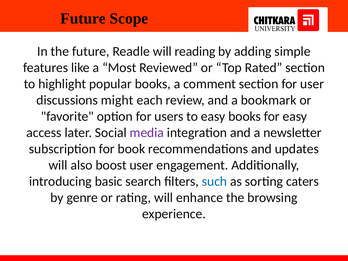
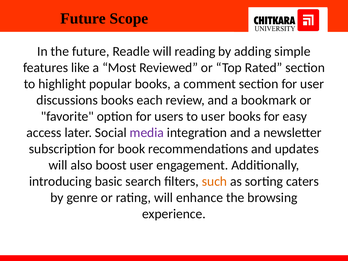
discussions might: might -> books (117, 100)
to easy: easy -> user (213, 116)
such colour: blue -> orange (214, 181)
